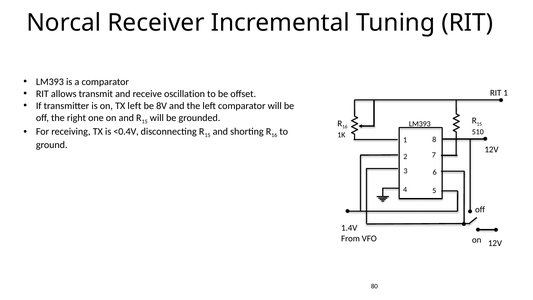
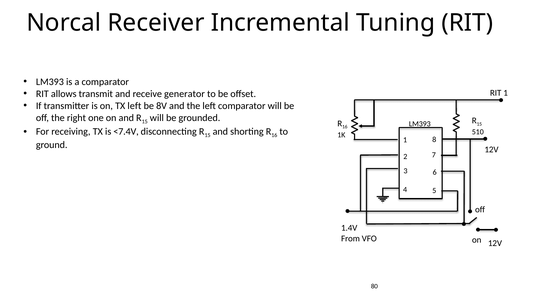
oscillation: oscillation -> generator (184, 94)
<0.4V: <0.4V -> <7.4V (126, 131)
